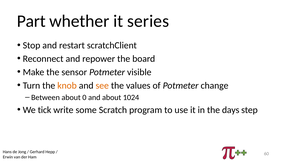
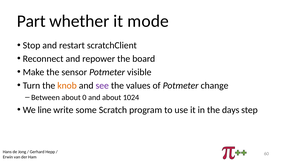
series: series -> mode (148, 21)
see colour: orange -> purple (102, 85)
tick: tick -> line (45, 110)
